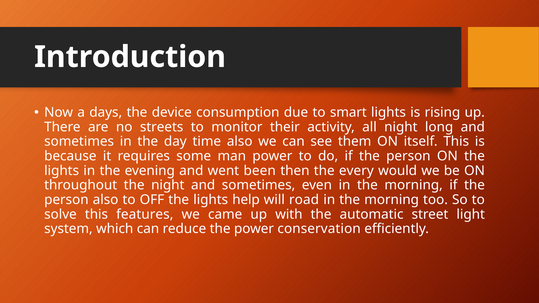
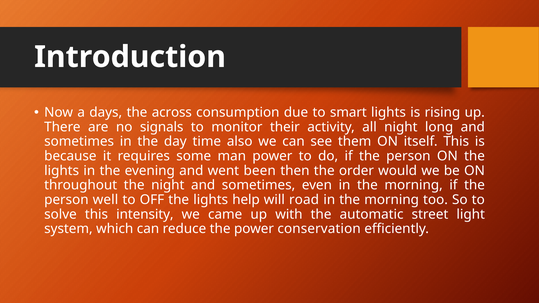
device: device -> across (172, 113)
streets: streets -> signals (162, 127)
every: every -> order (356, 171)
person also: also -> well (105, 200)
features: features -> intensity (145, 214)
